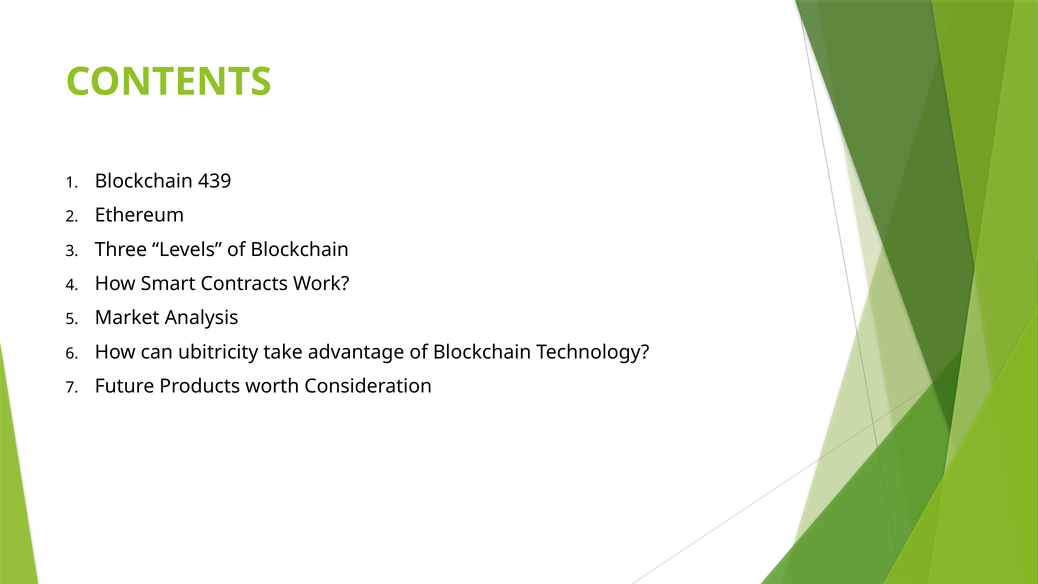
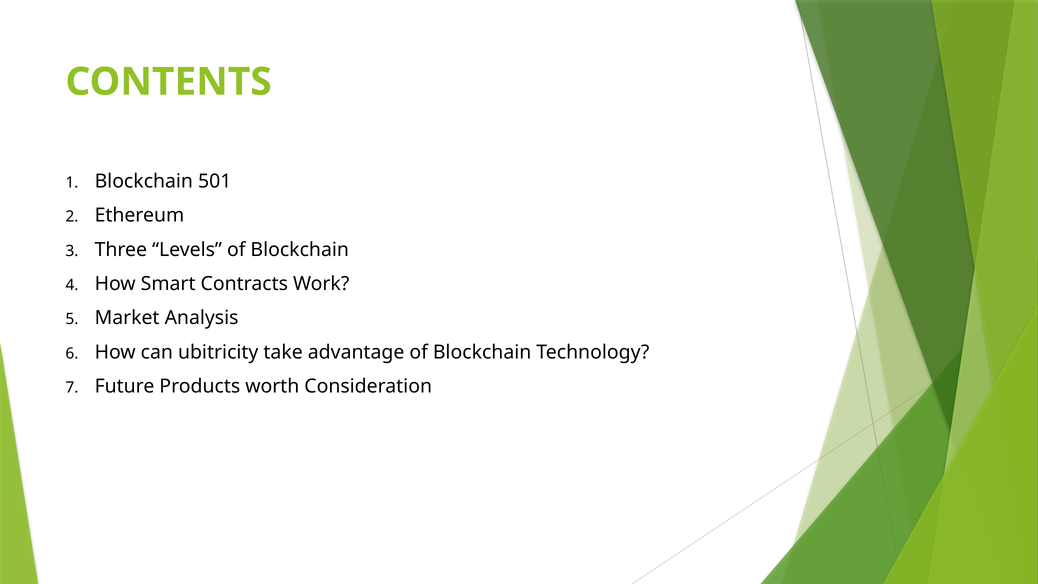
439: 439 -> 501 (215, 181)
